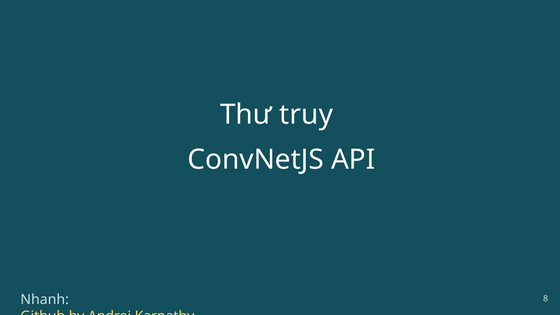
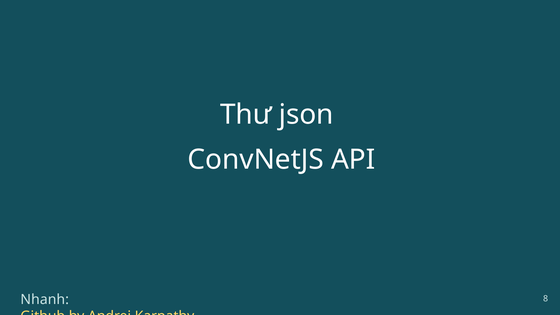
truy: truy -> json (306, 114)
